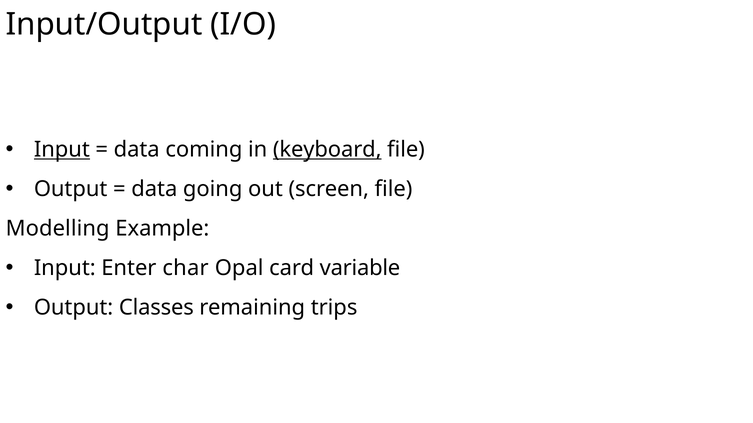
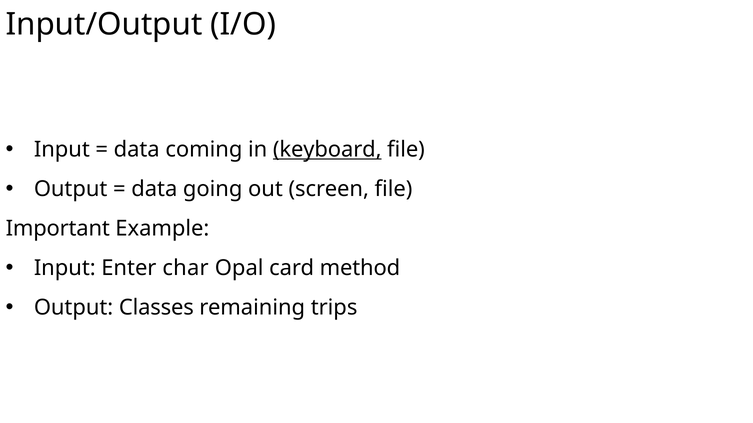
Input underline: present -> none (62, 150)
Modelling: Modelling -> Important (58, 229)
variable: variable -> method (360, 268)
